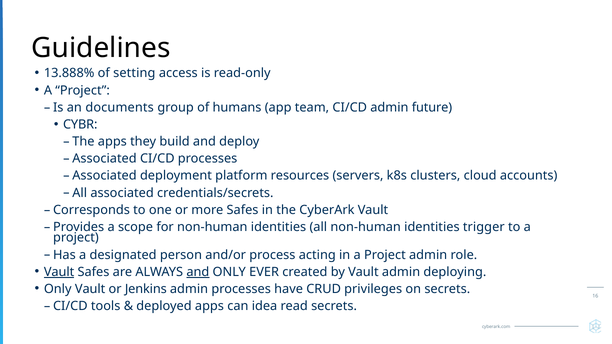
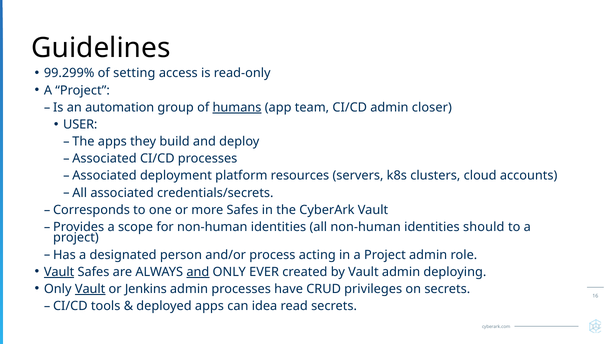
13.888%: 13.888% -> 99.299% (69, 73)
documents: documents -> automation (120, 108)
humans underline: none -> present (237, 108)
future: future -> closer (432, 108)
CYBR: CYBR -> USER (80, 125)
trigger: trigger -> should (484, 227)
Vault underline: none -> present (90, 289)
